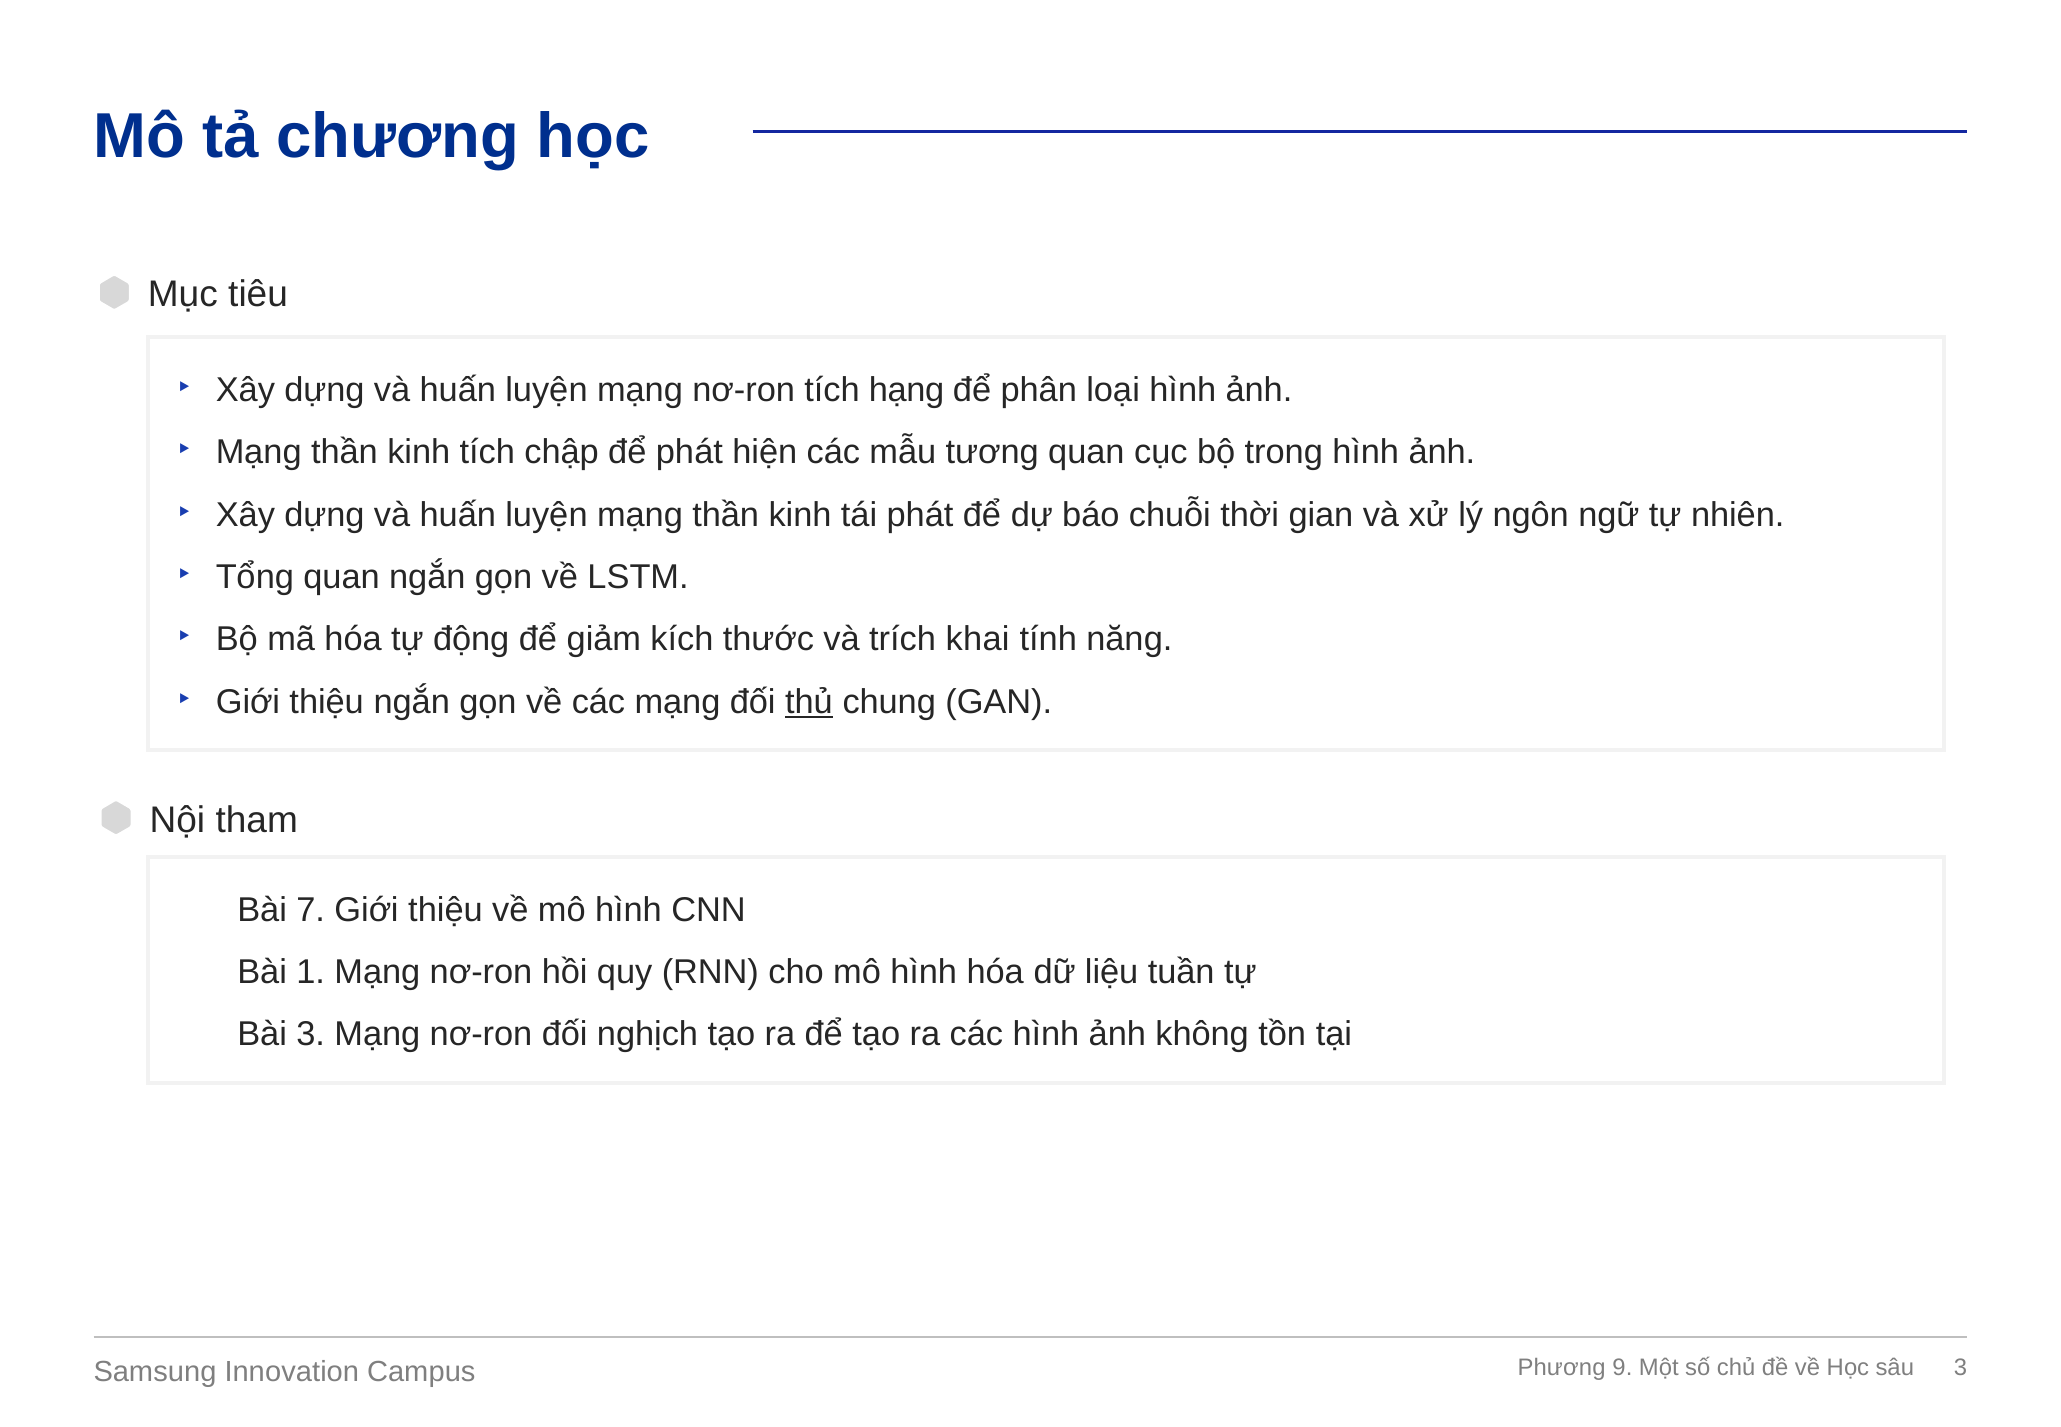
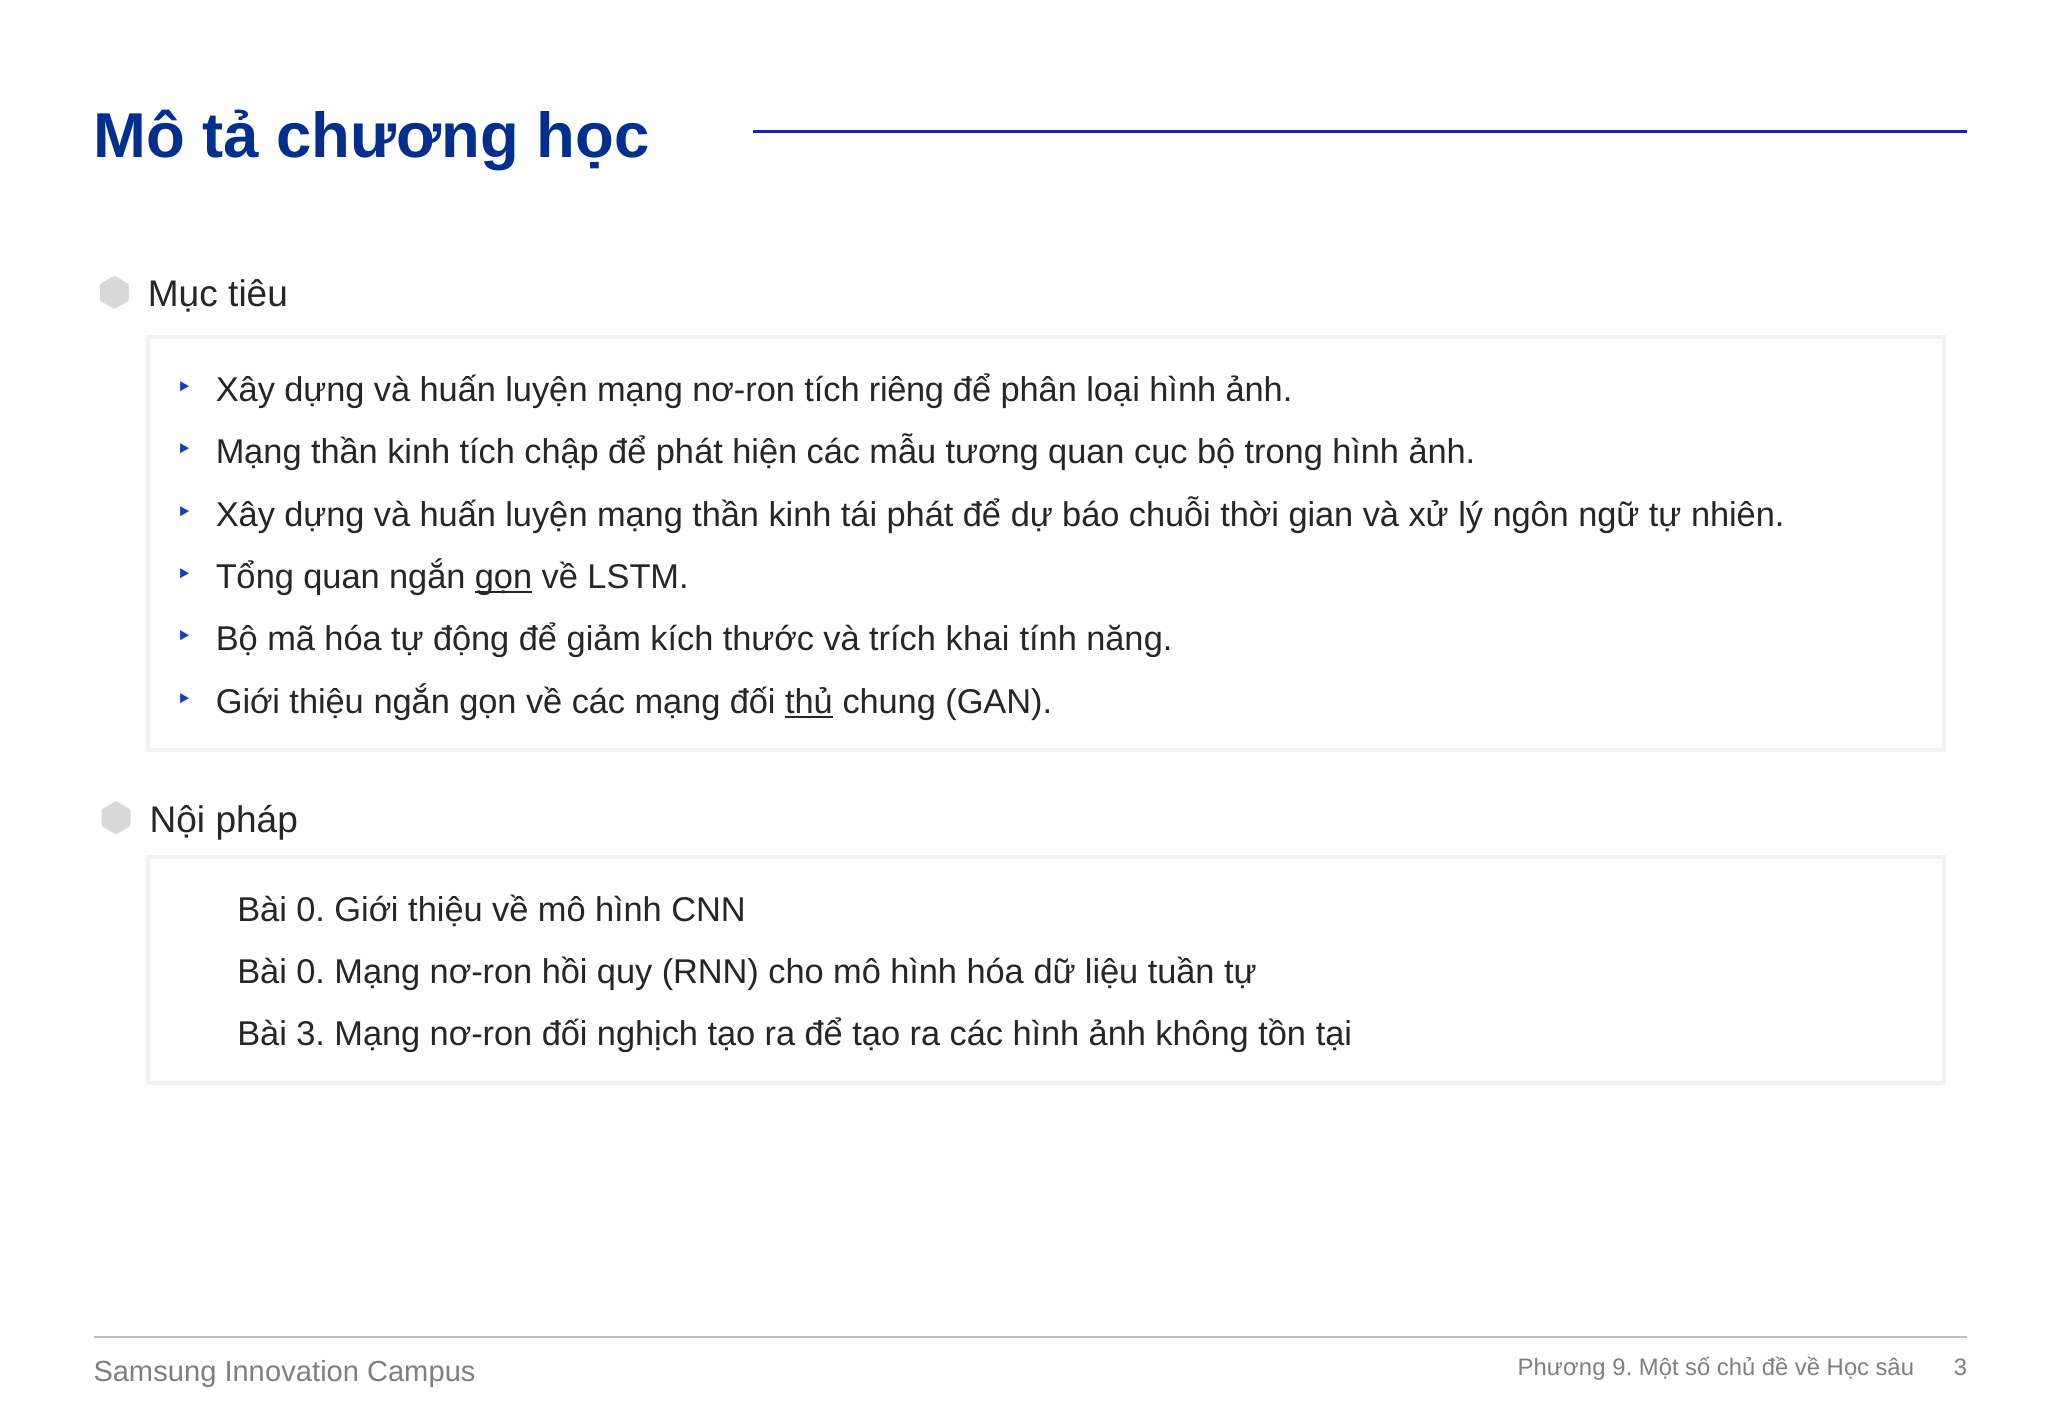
hạng: hạng -> riêng (906, 390)
gọn underline: none -> present (504, 577)
tham: tham -> pháp (257, 820)
7: 7 -> 0 (311, 910)
1: 1 -> 0 (311, 972)
